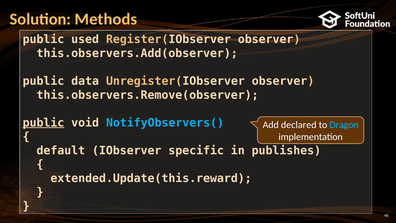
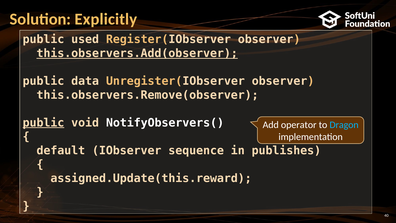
Methods: Methods -> Explicitly (106, 19)
this.observers.Add(observer underline: none -> present (137, 53)
NotifyObservers( colour: light blue -> white (165, 123)
declared: declared -> operator (299, 125)
specific: specific -> sequence (196, 150)
extended.Update(this.reward: extended.Update(this.reward -> assigned.Update(this.reward (151, 178)
